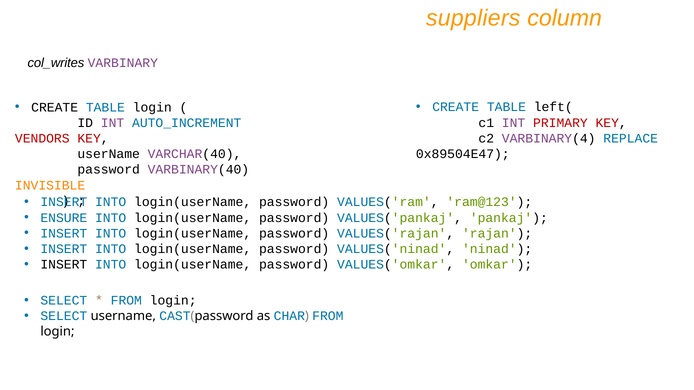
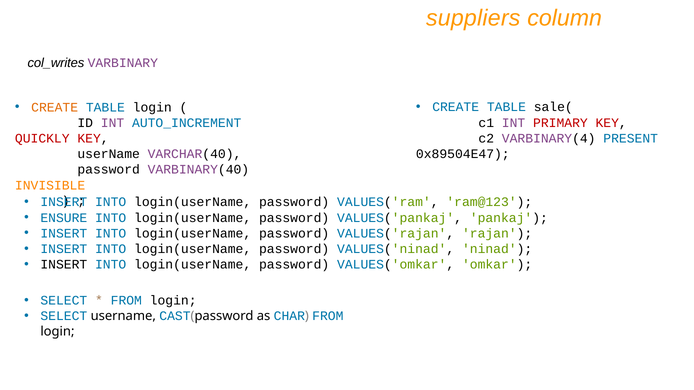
left(: left( -> sale( (553, 107)
CREATE colour: black -> orange (55, 107)
REPLACE: REPLACE -> PRESENT (631, 138)
VENDORS: VENDORS -> QUICKLY (42, 139)
